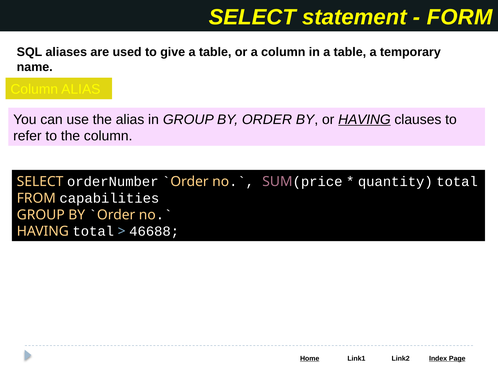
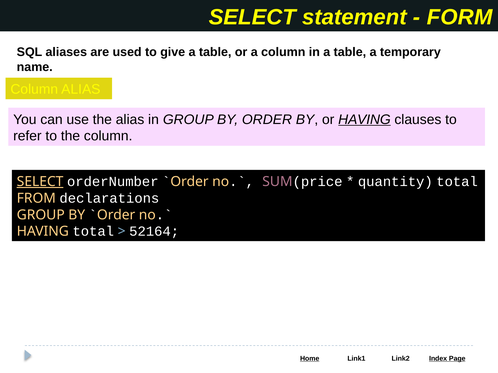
SELECT underline: none -> present (40, 182)
capabilities: capabilities -> declarations (109, 198)
46688: 46688 -> 52164 (154, 232)
